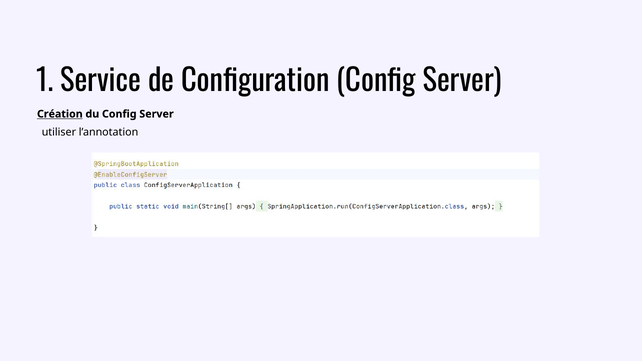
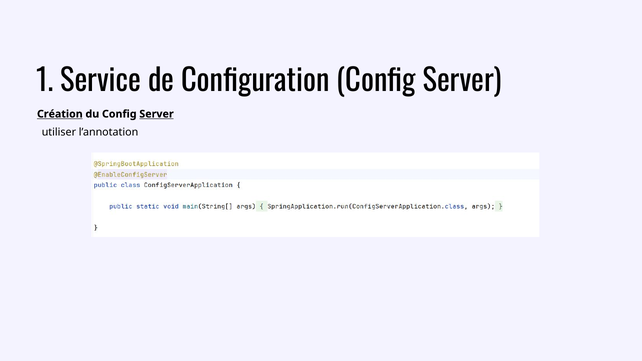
Server underline: none -> present (156, 114)
